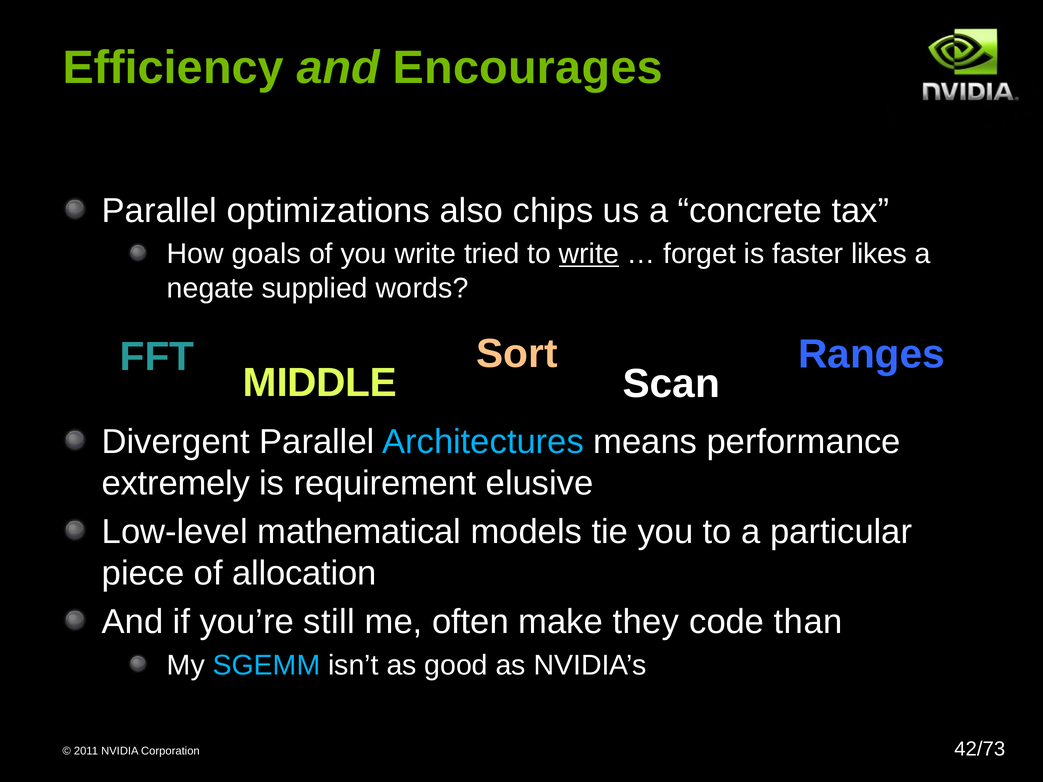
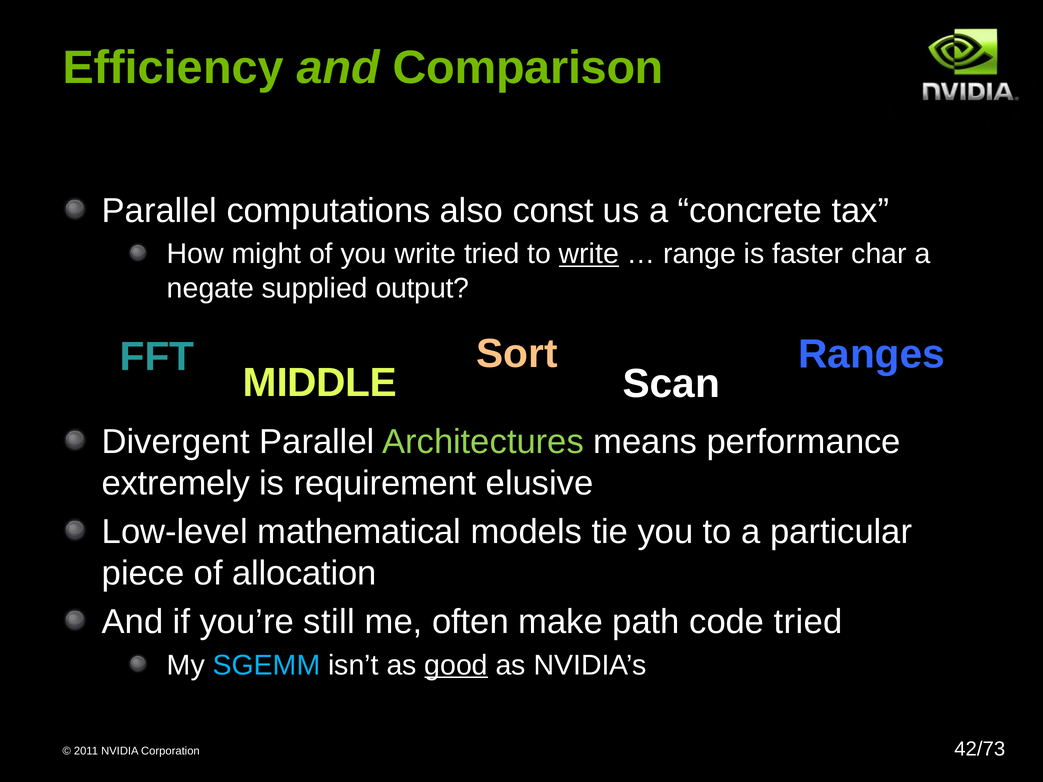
Encourages: Encourages -> Comparison (528, 68)
optimizations: optimizations -> computations (329, 211)
chips: chips -> const (553, 211)
goals: goals -> might (266, 254)
forget: forget -> range (700, 254)
likes: likes -> char (879, 254)
words: words -> output (422, 288)
Architectures colour: light blue -> light green (483, 442)
they: they -> path (646, 622)
code than: than -> tried (808, 622)
good underline: none -> present (456, 665)
